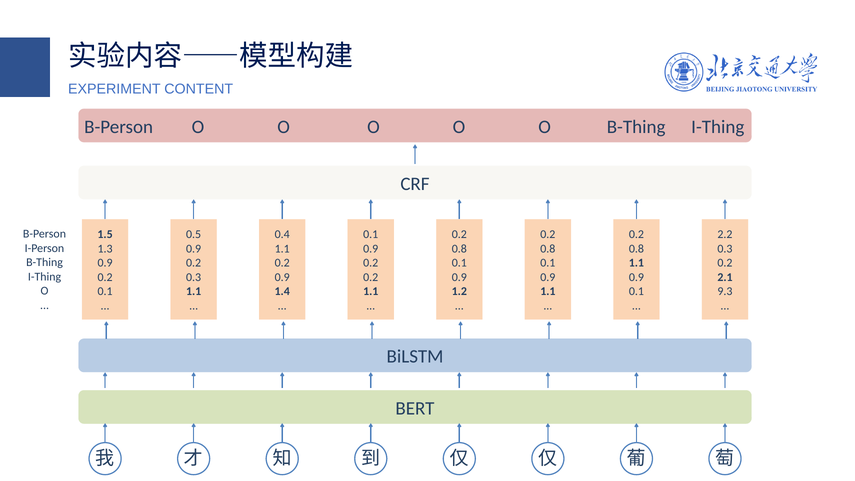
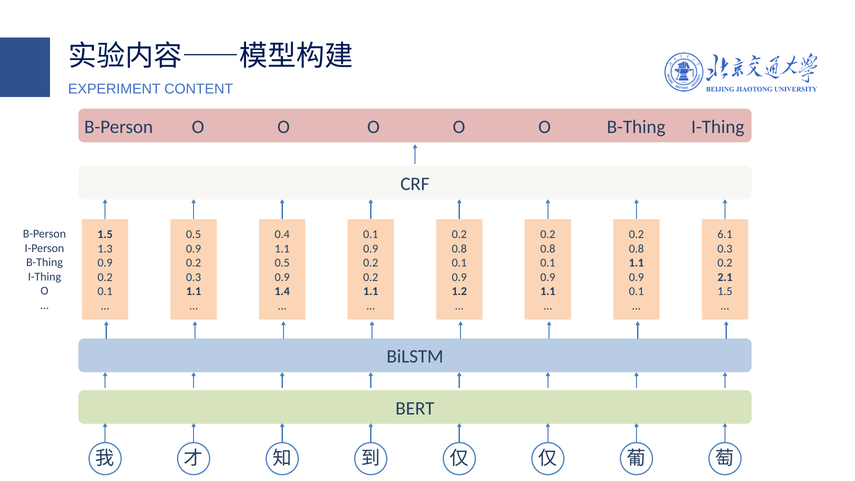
2.2: 2.2 -> 6.1 (725, 234)
0.2: 0.2 -> 0.5 (282, 263)
9.3: 9.3 -> 1.5 (725, 292)
